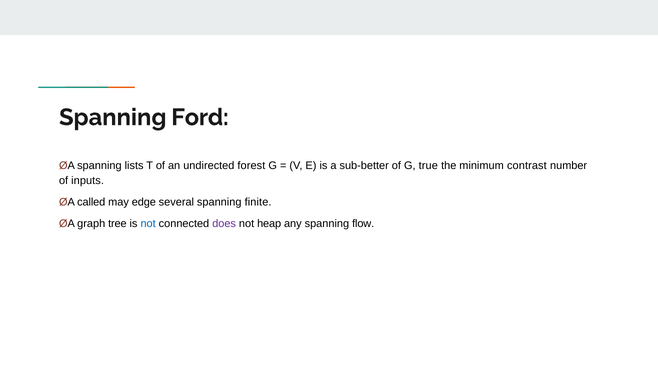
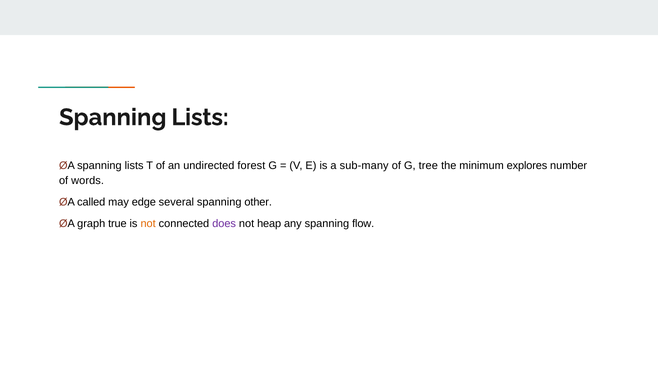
Ford: Ford -> Lists (200, 117)
sub-better: sub-better -> sub-many (364, 165)
true: true -> tree (428, 165)
contrast: contrast -> explores (527, 165)
inputs: inputs -> words (88, 181)
finite: finite -> other (258, 202)
tree: tree -> true (117, 224)
not colour: blue -> orange (148, 224)
